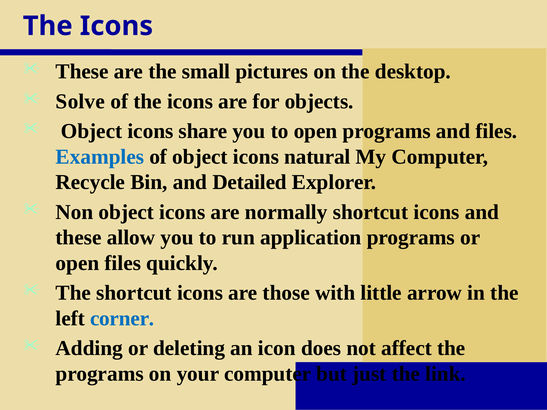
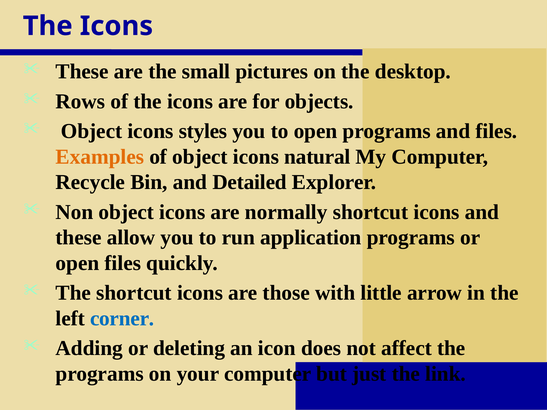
Solve: Solve -> Rows (80, 101)
share: share -> styles (203, 131)
Examples colour: blue -> orange (100, 157)
